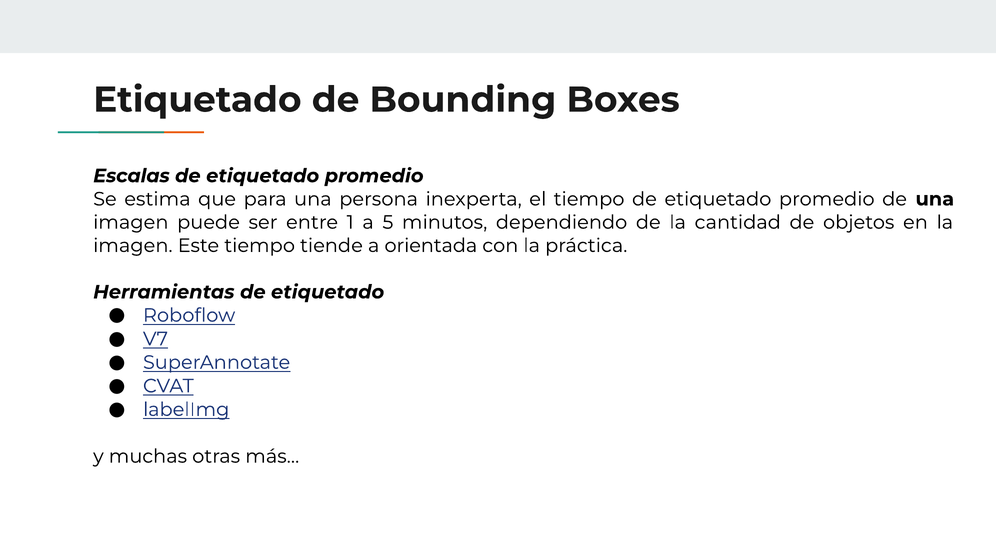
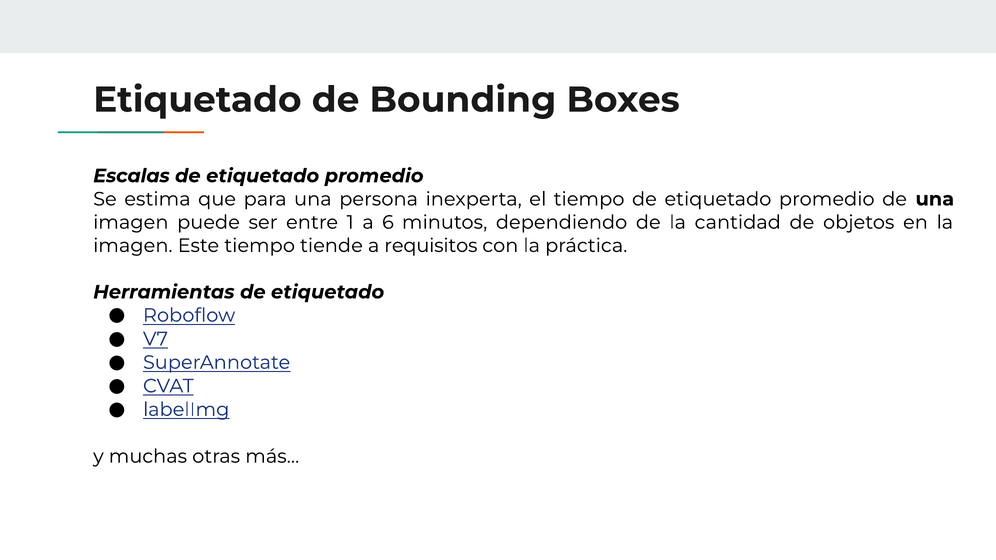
5: 5 -> 6 (388, 222)
orientada: orientada -> requisitos (431, 246)
